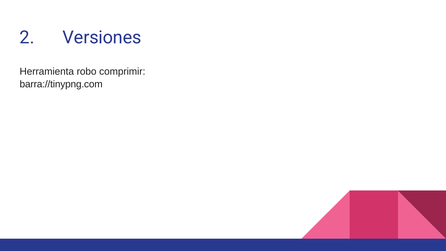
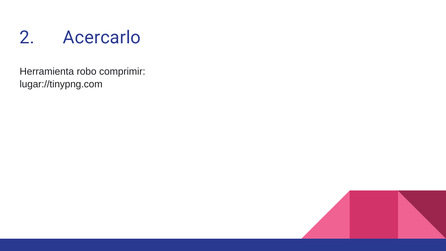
Versiones: Versiones -> Acercarlo (102, 38)
barra://tinypng.com: barra://tinypng.com -> lugar://tinypng.com (61, 84)
